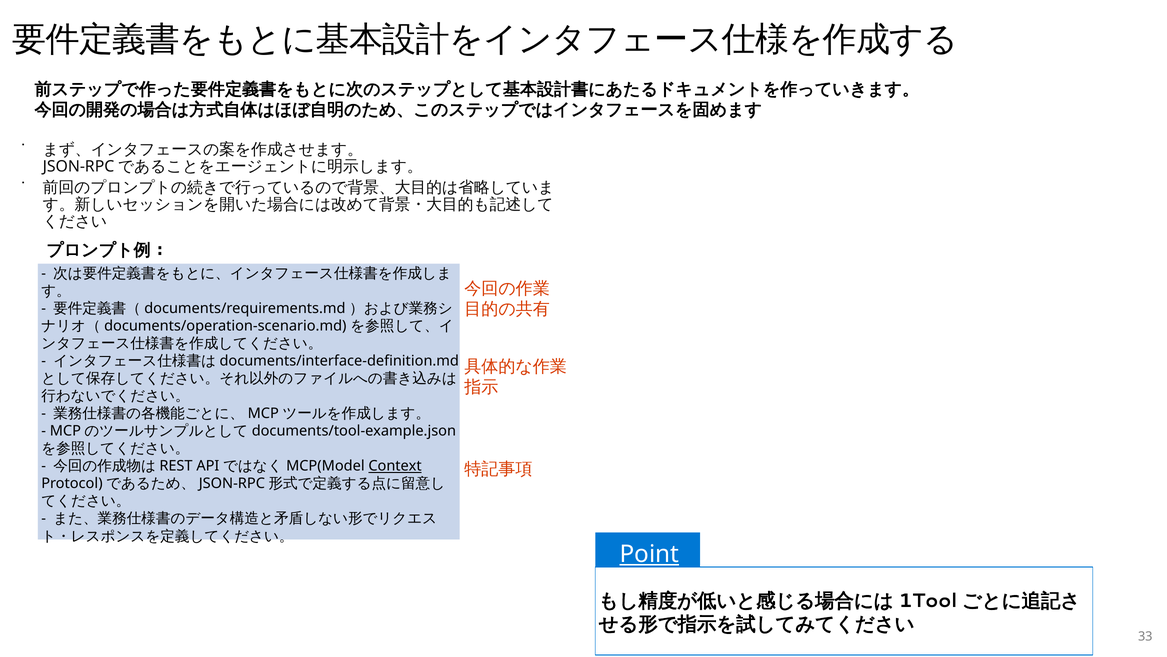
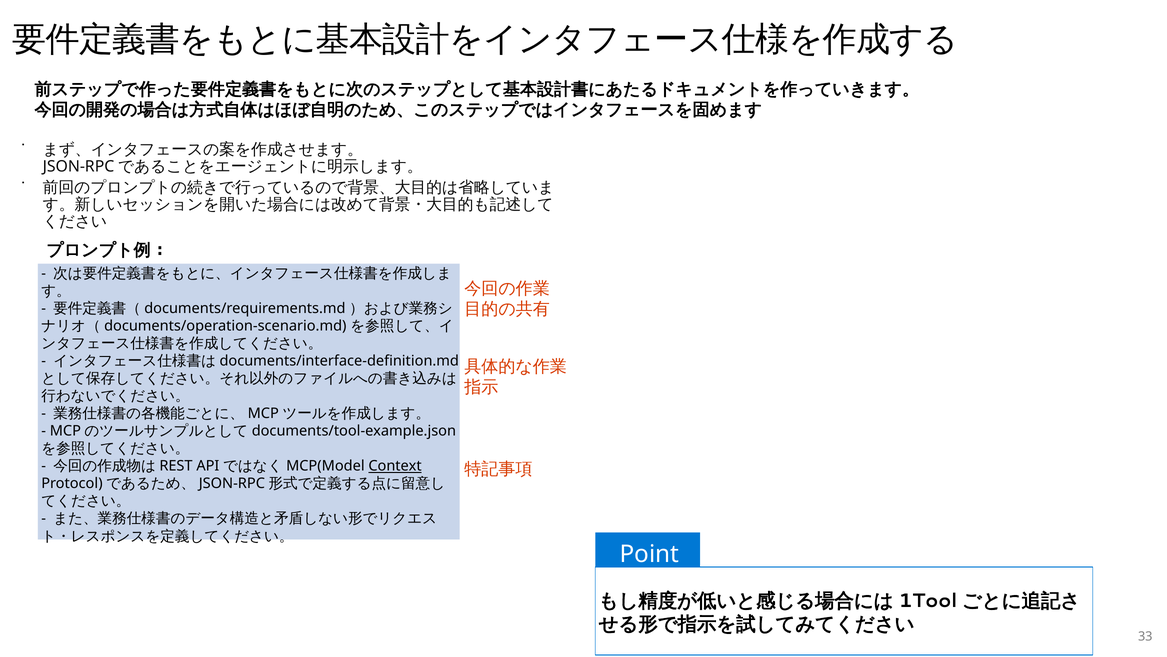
Point underline: present -> none (649, 554)
